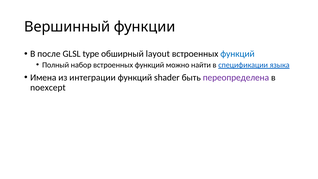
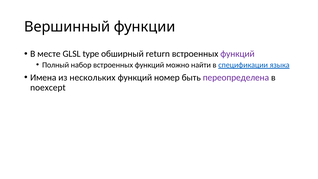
после: после -> месте (49, 54)
layout: layout -> return (158, 54)
функций colour: blue -> purple (237, 54)
интеграции: интеграции -> нескольких (93, 77)
shader: shader -> номер (167, 77)
